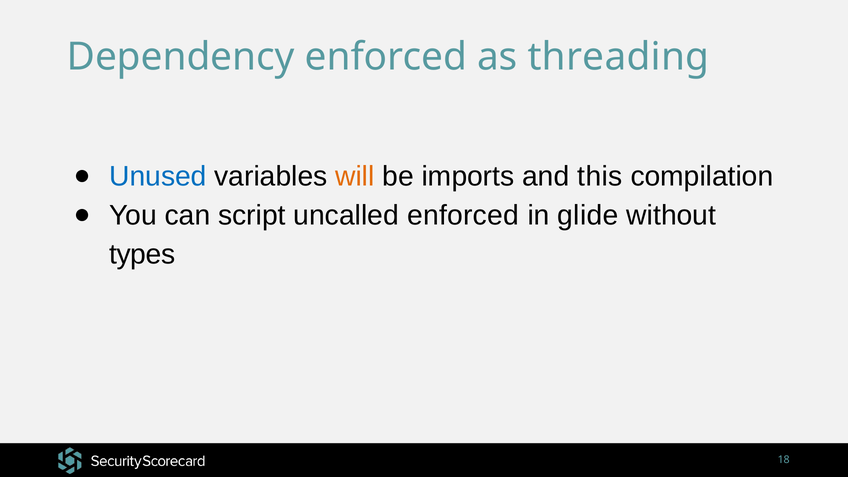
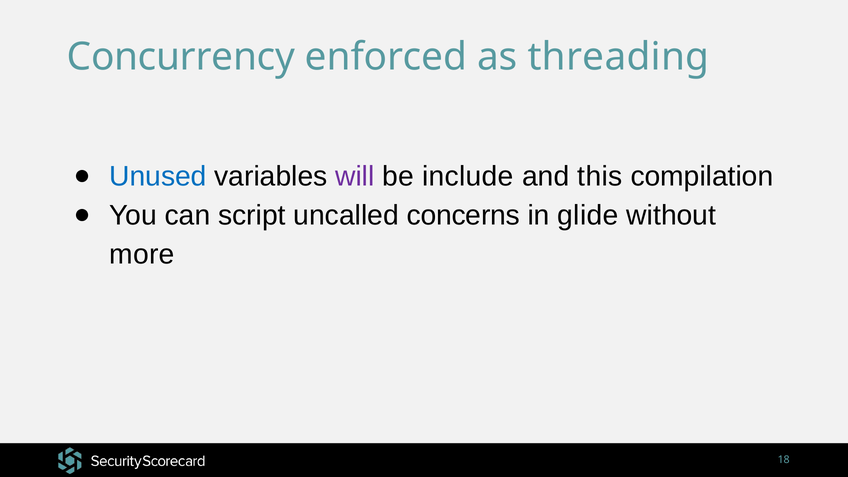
Dependency: Dependency -> Concurrency (181, 57)
will colour: orange -> purple (355, 176)
imports: imports -> include (468, 176)
uncalled enforced: enforced -> concerns (463, 215)
types: types -> more (142, 254)
